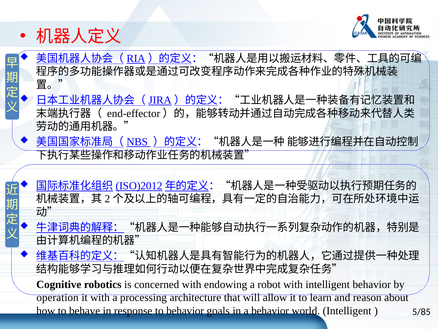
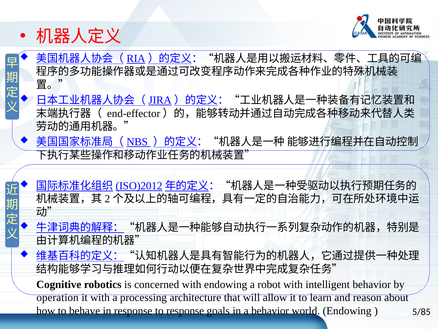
to behavior: behavior -> response (185, 310)
world Intelligent: Intelligent -> Endowing (347, 310)
